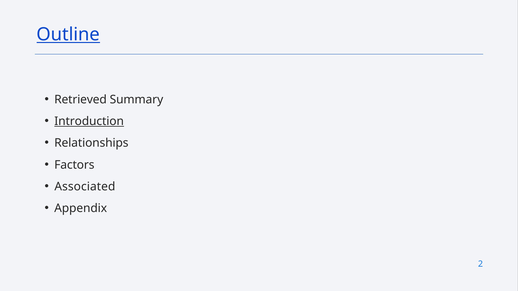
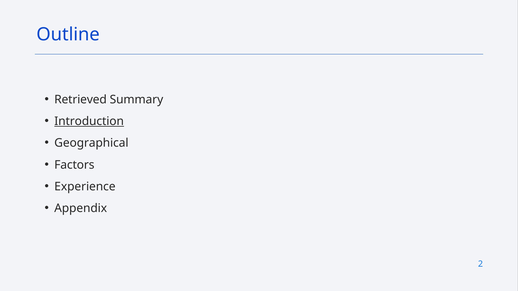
Outline underline: present -> none (68, 35)
Relationships: Relationships -> Geographical (91, 143)
Associated: Associated -> Experience (85, 187)
